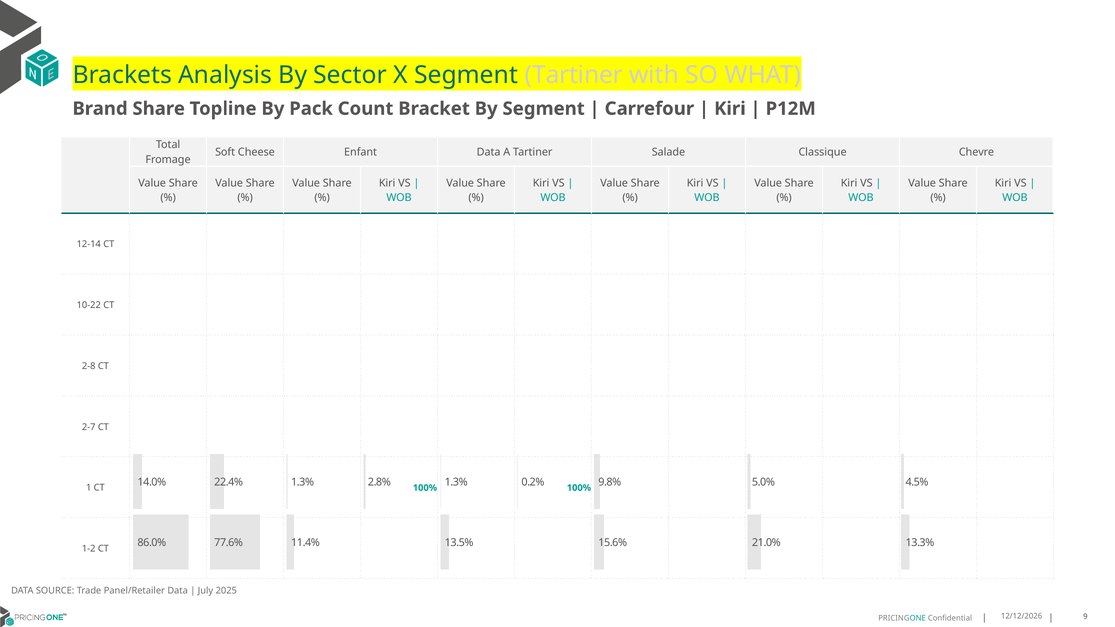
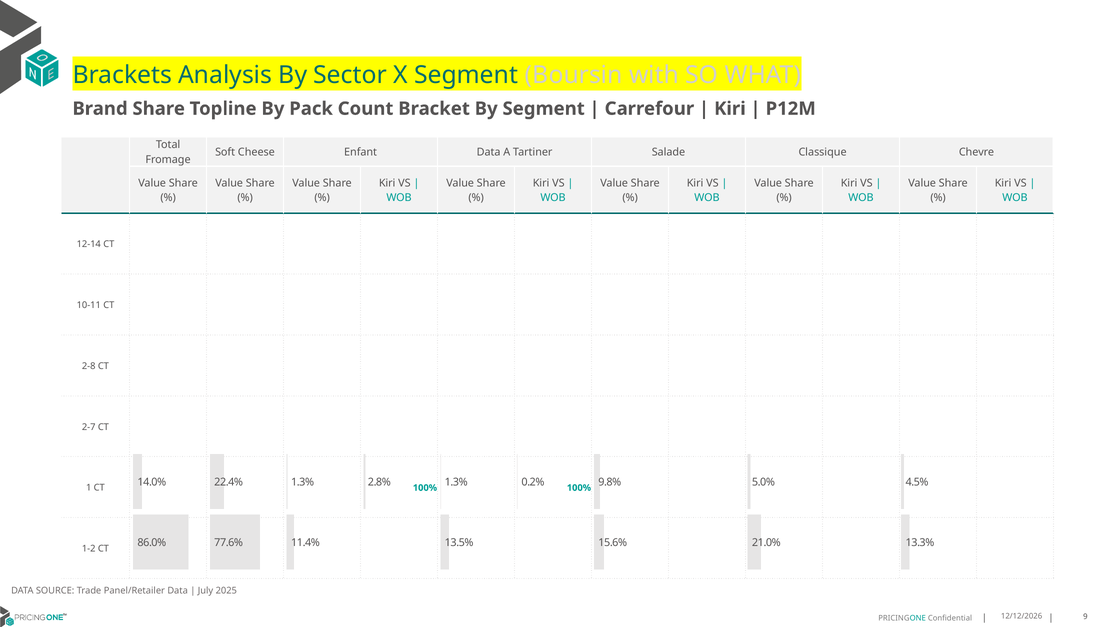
Segment Tartiner: Tartiner -> Boursin (574, 75)
10-22: 10-22 -> 10-11 (89, 305)
